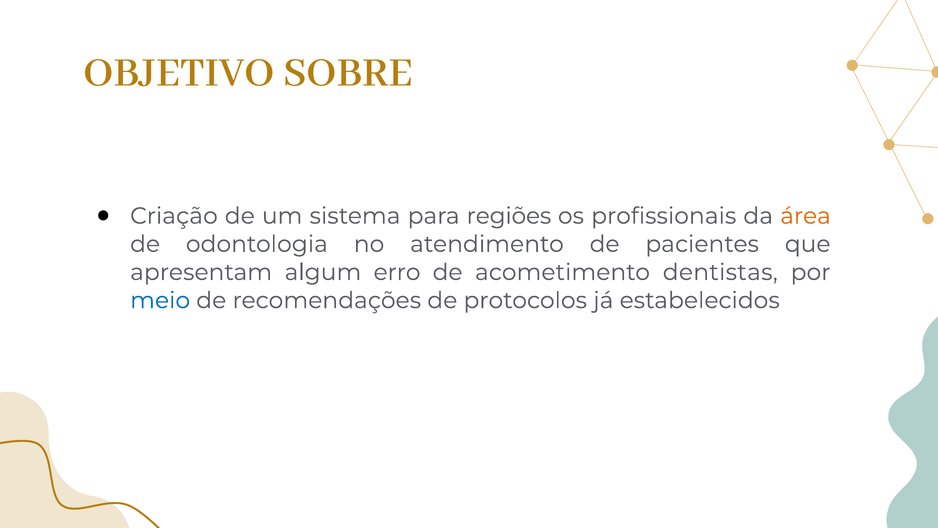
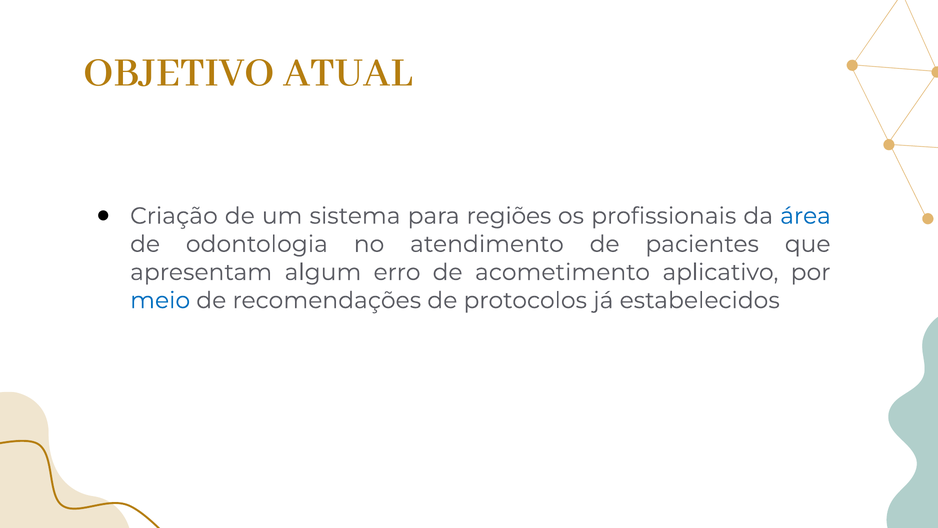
SOBRE: SOBRE -> ATUAL (348, 71)
área colour: orange -> blue (806, 216)
dentistas: dentistas -> aplicativo (720, 272)
